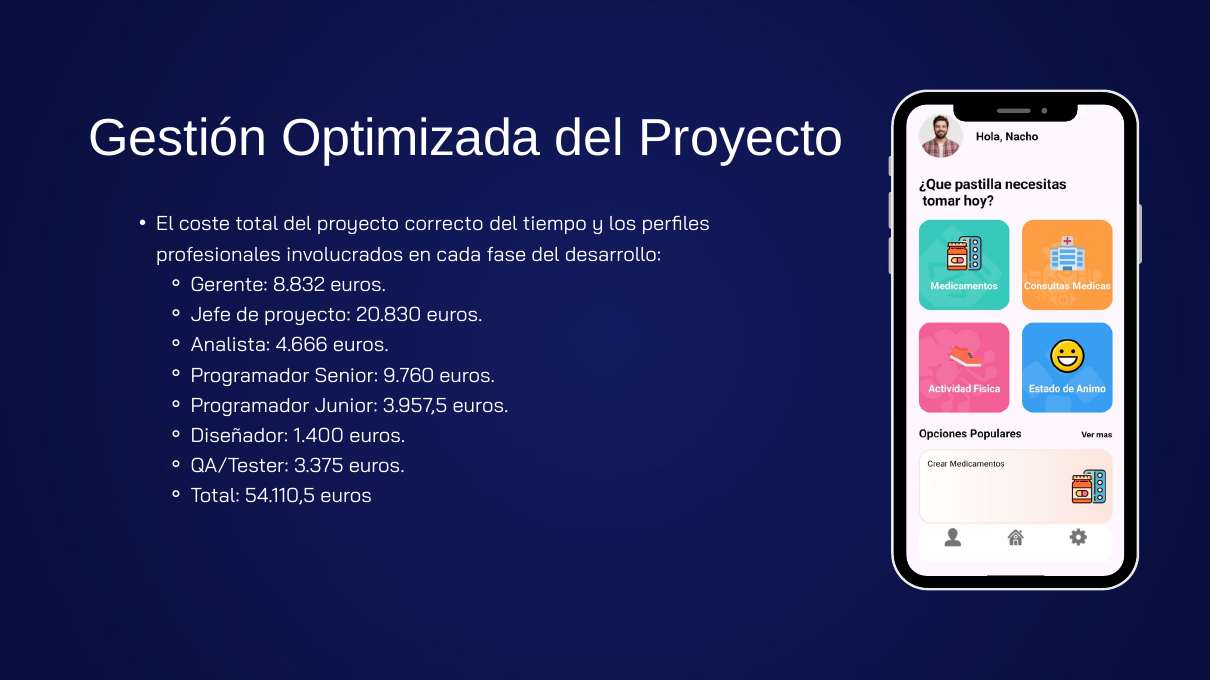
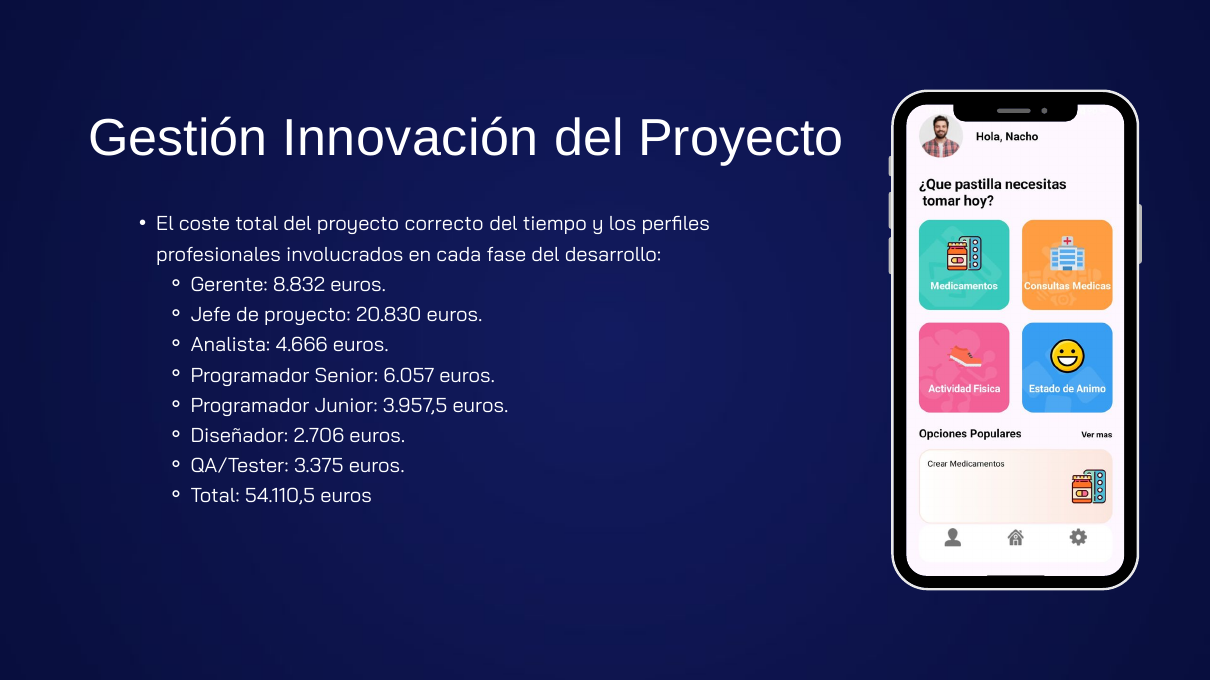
Optimizada: Optimizada -> Innovación (411, 139)
9.760: 9.760 -> 6.057 (409, 376)
1.400: 1.400 -> 2.706 (319, 436)
